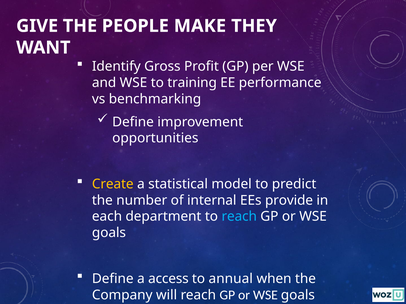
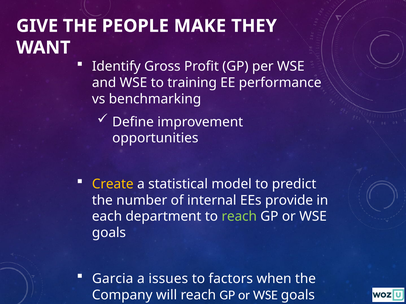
reach colour: light blue -> light green (239, 217)
Define: Define -> Garcia (113, 279)
access: access -> issues (168, 279)
annual: annual -> factors (231, 279)
